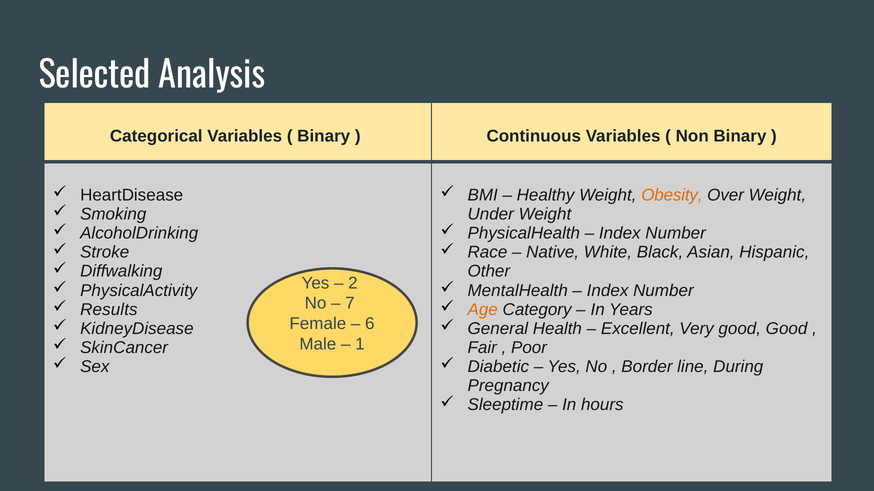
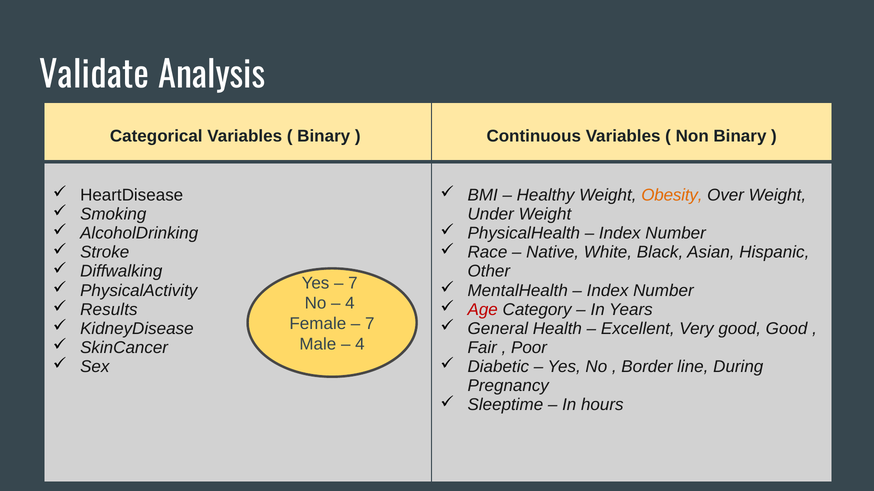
Selected: Selected -> Validate (94, 76)
2: 2 -> 7 (353, 283)
7: 7 -> 4 (350, 304)
Age colour: orange -> red (483, 310)
6: 6 -> 7 (370, 324)
1: 1 -> 4 (360, 345)
